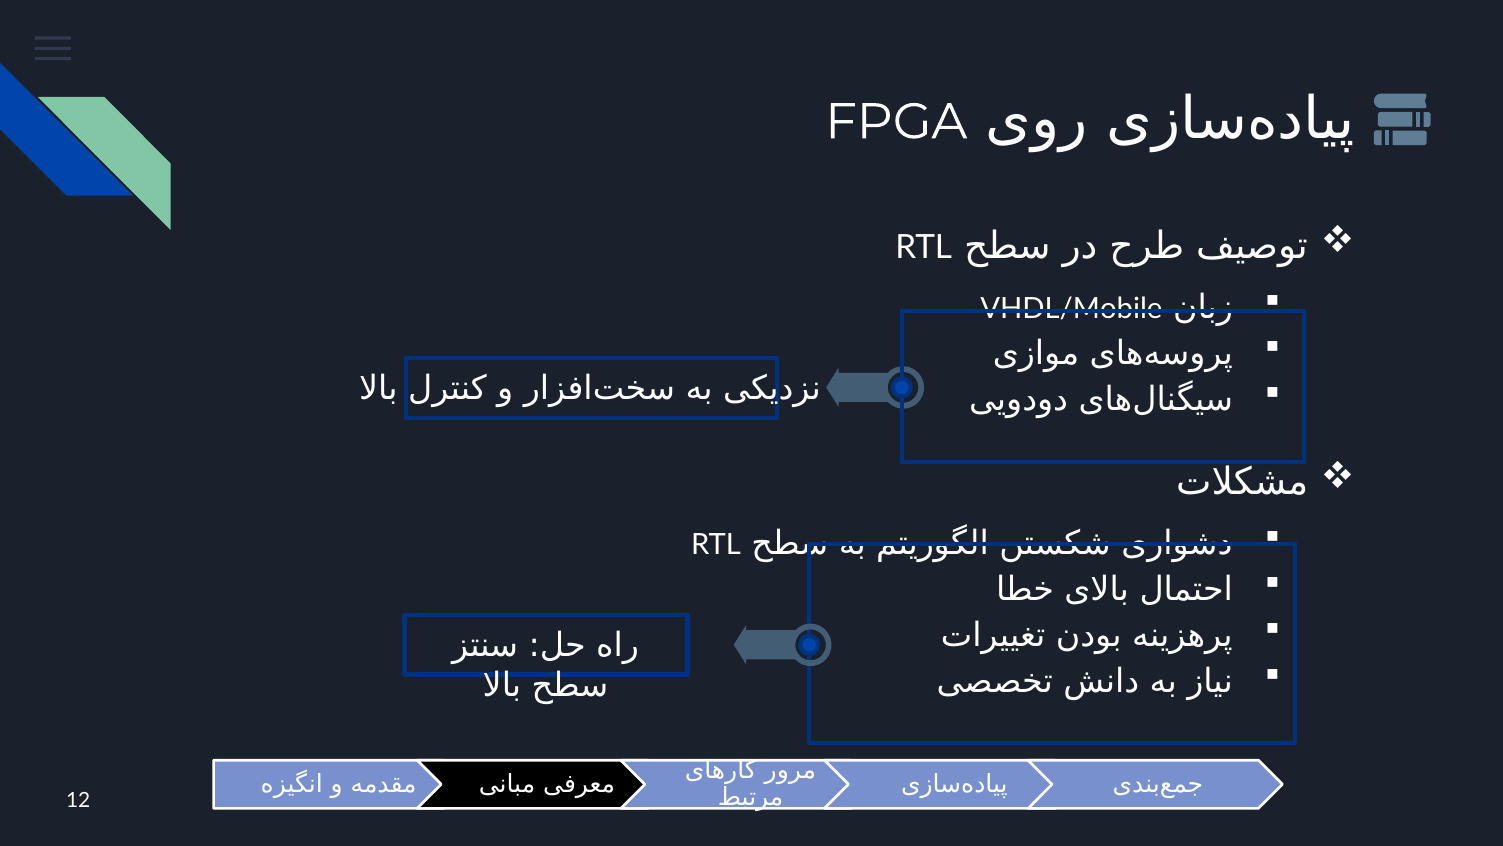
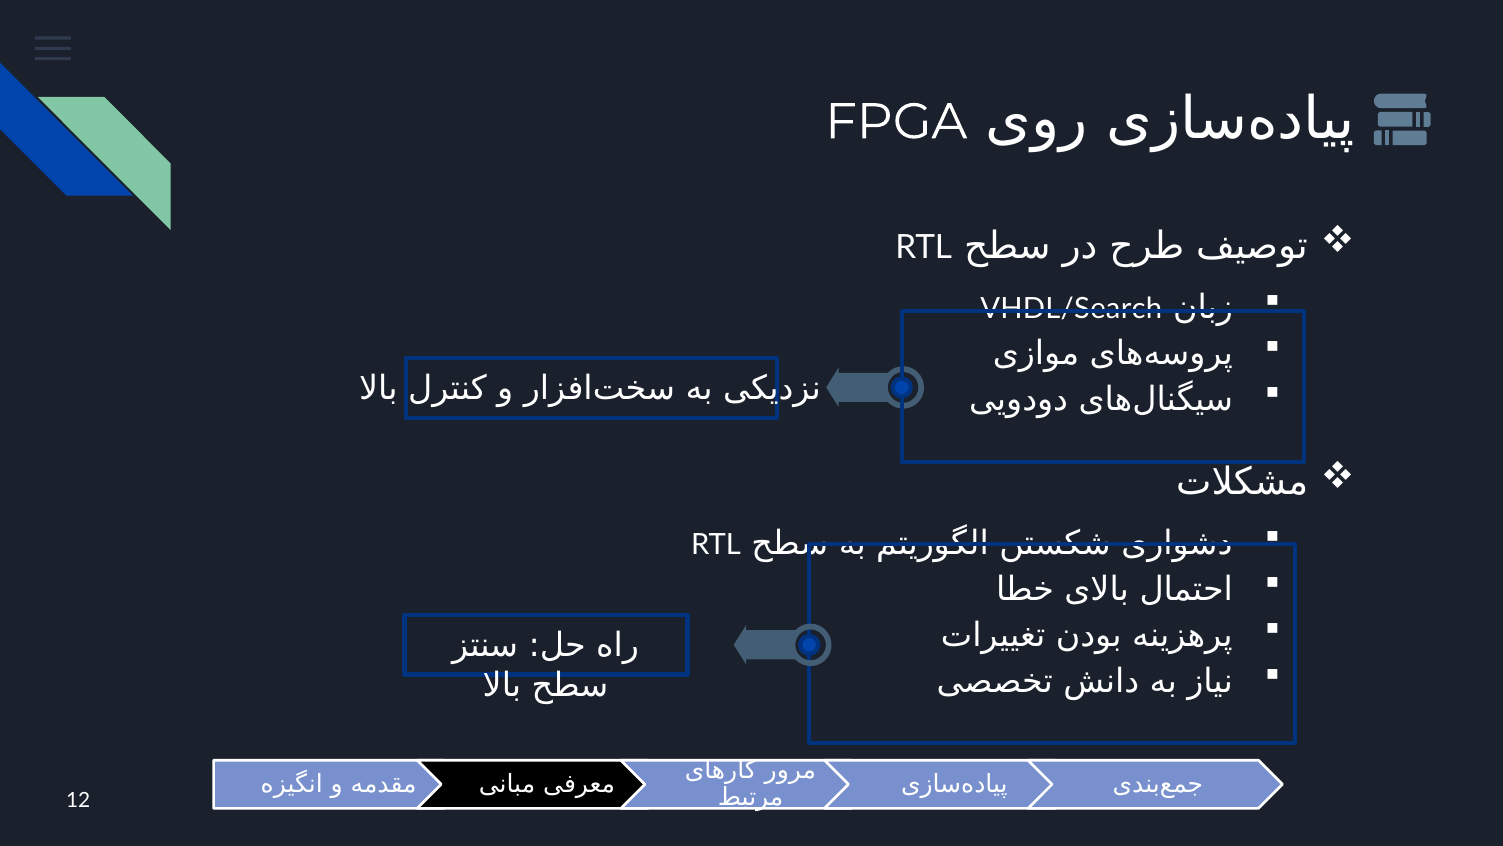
VHDL/Mobile: VHDL/Mobile -> VHDL/Search (1071, 308)
